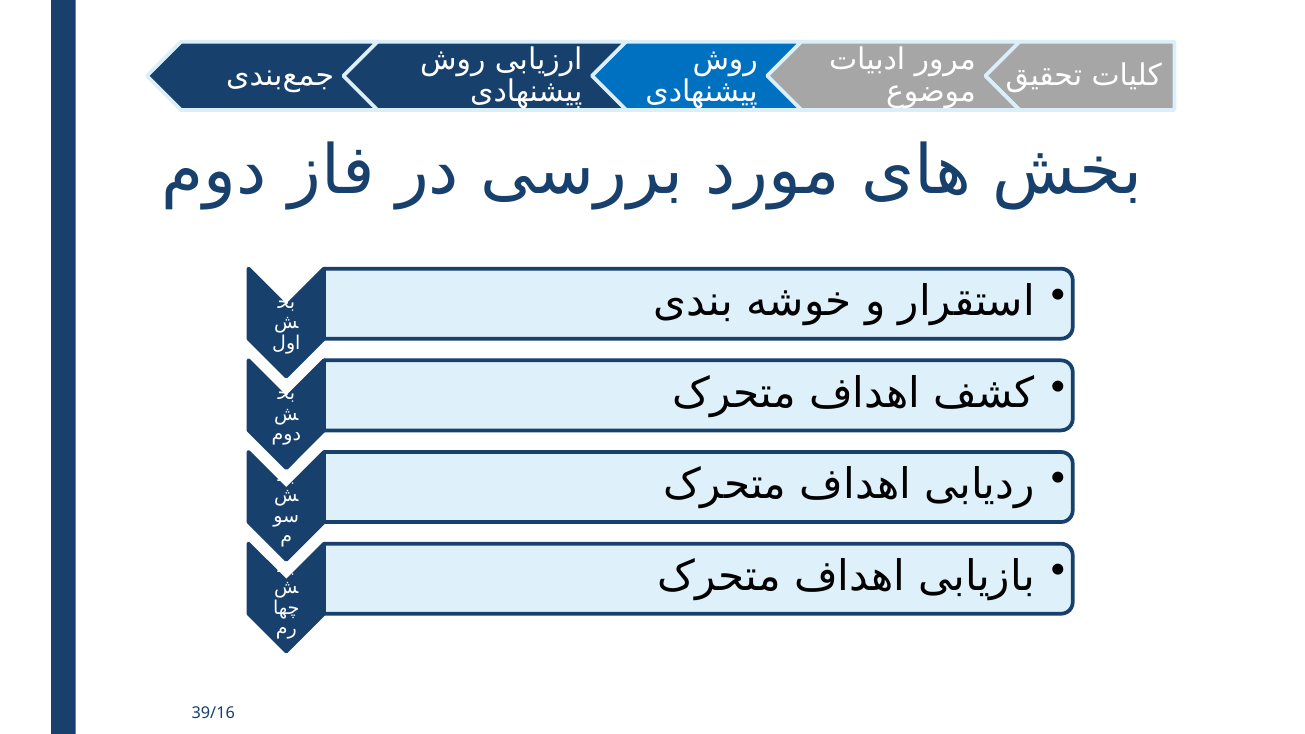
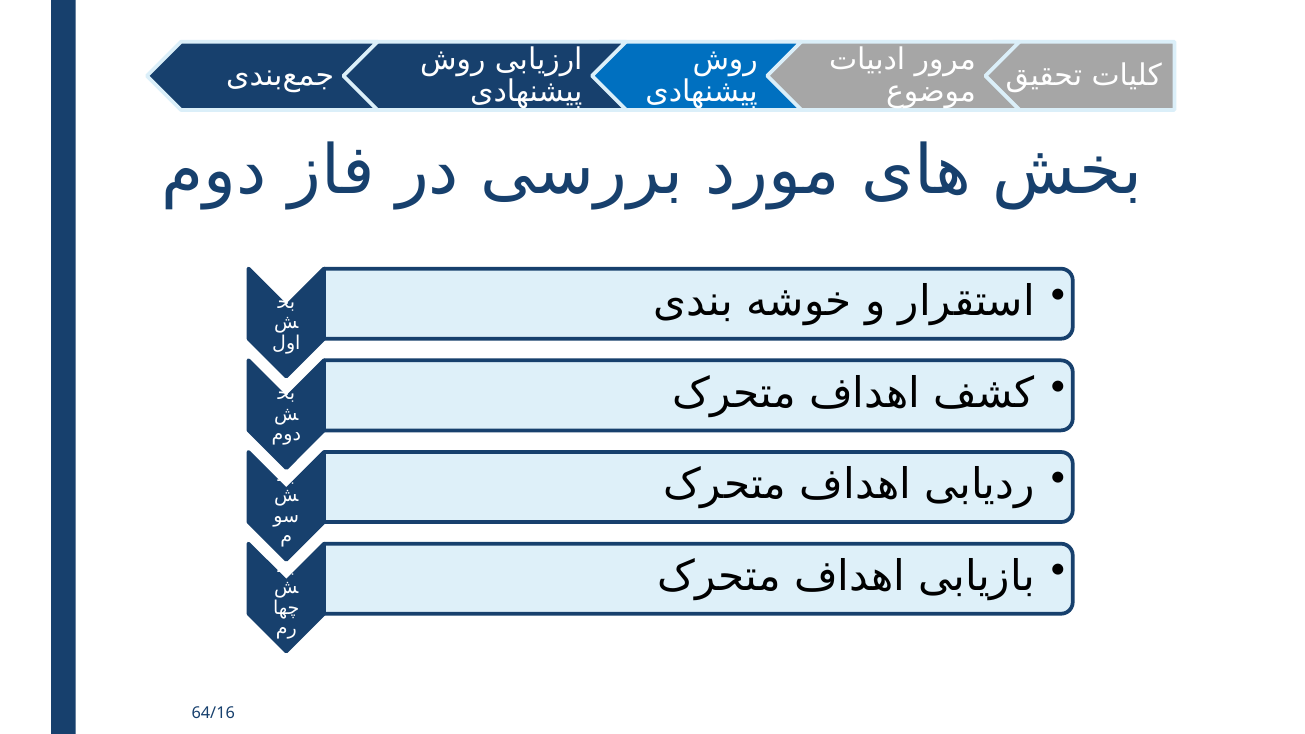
39/16: 39/16 -> 64/16 (213, 713)
